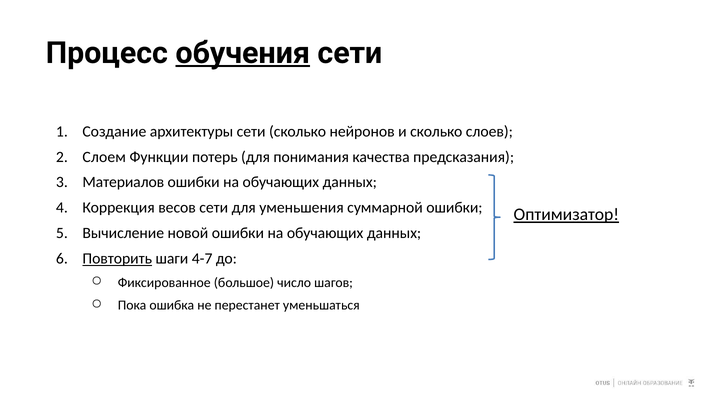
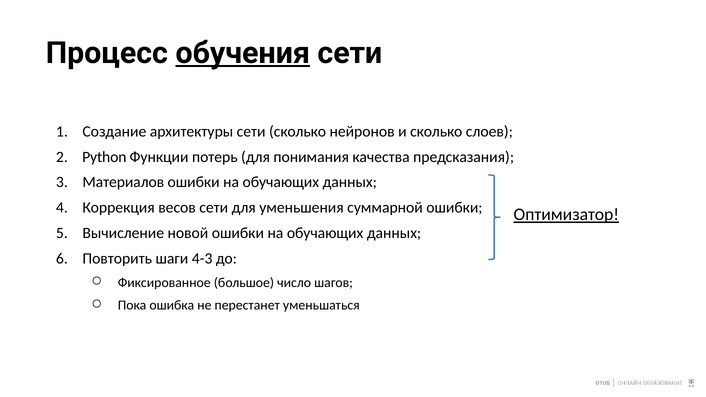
Слоем: Слоем -> Python (104, 157)
Повторить underline: present -> none (117, 259)
4-7: 4-7 -> 4-3 (202, 259)
